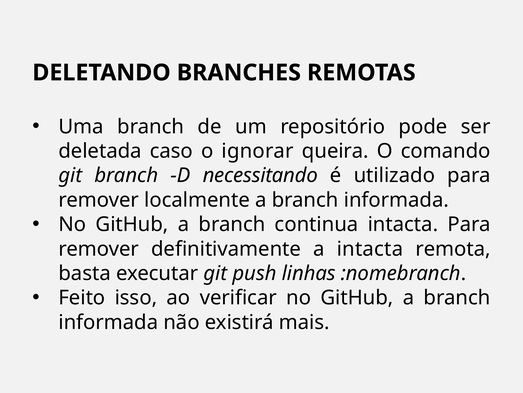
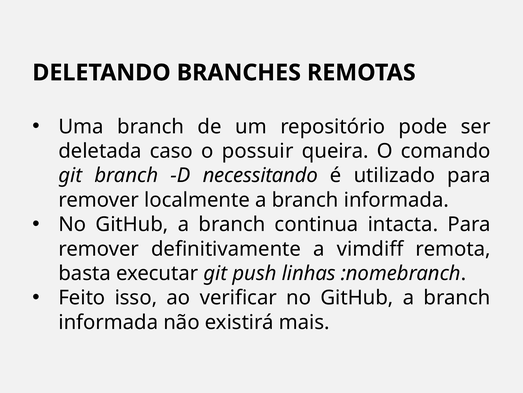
ignorar: ignorar -> possuir (258, 151)
a intacta: intacta -> vimdiff (370, 249)
